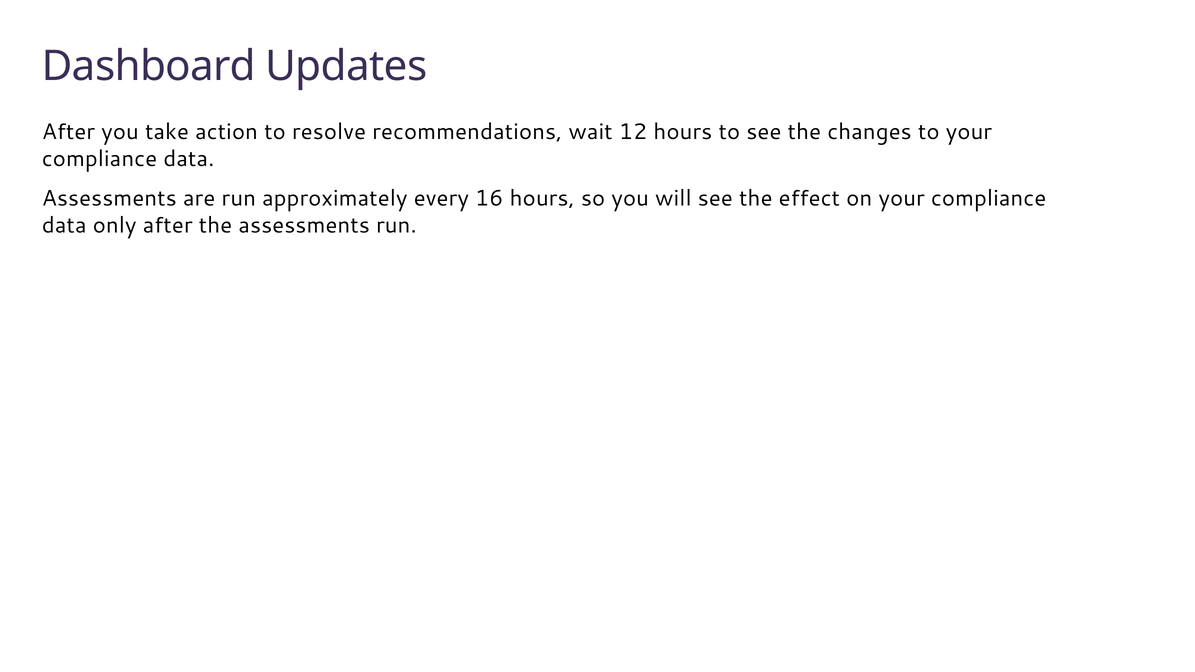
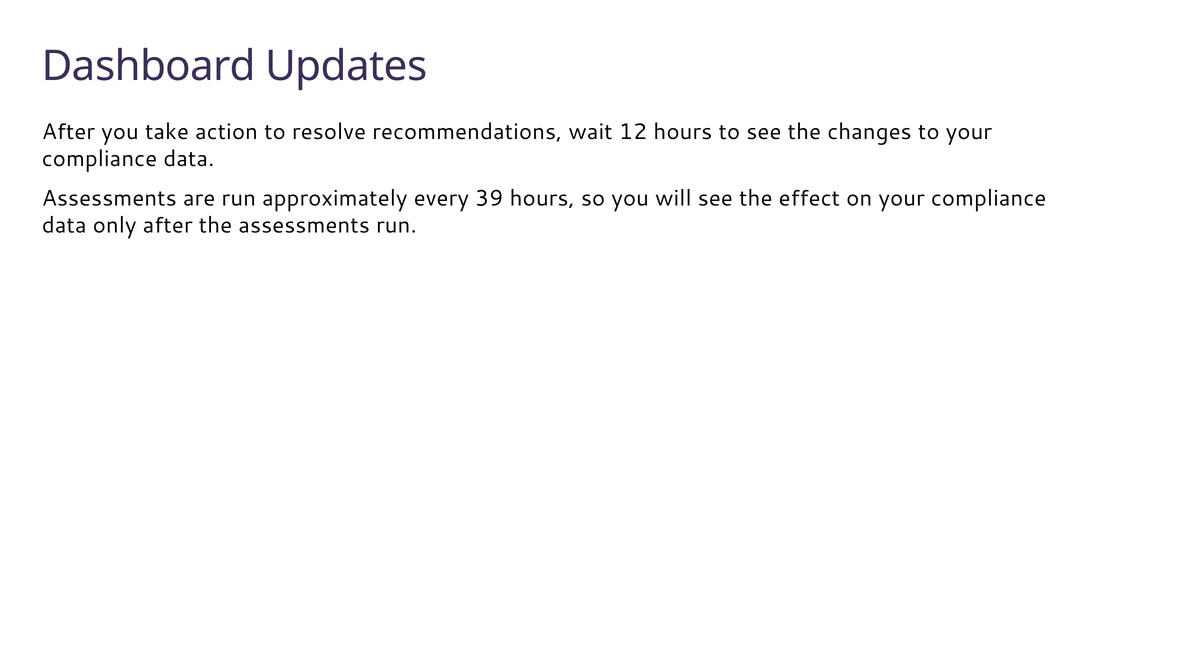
16: 16 -> 39 (489, 198)
